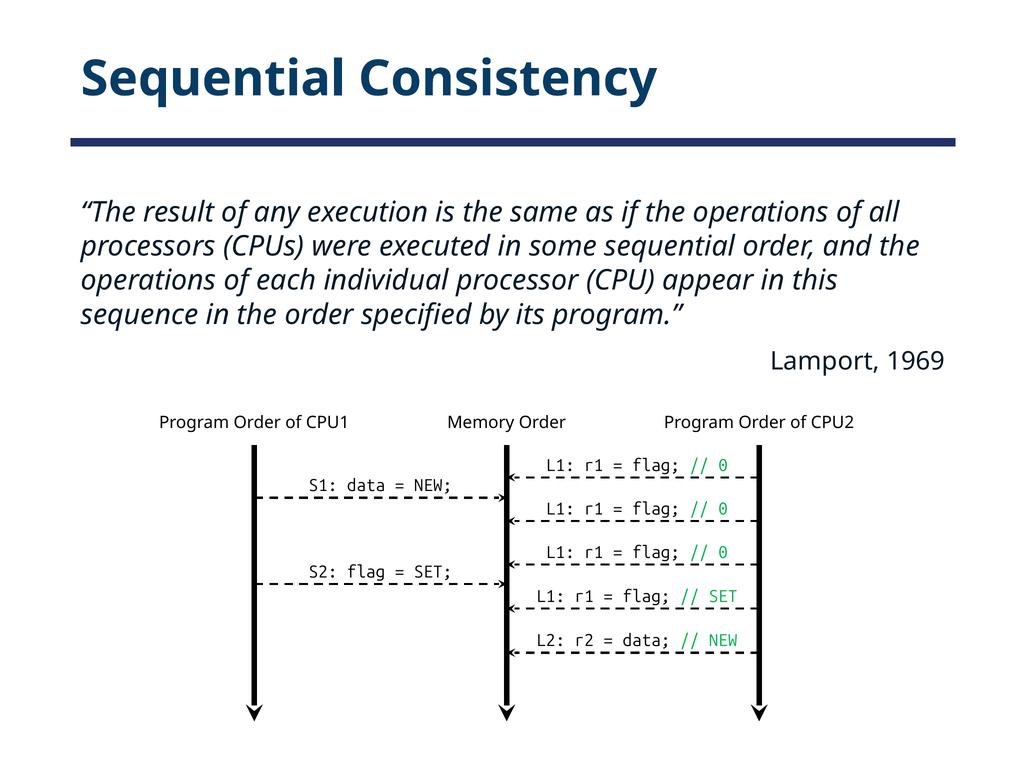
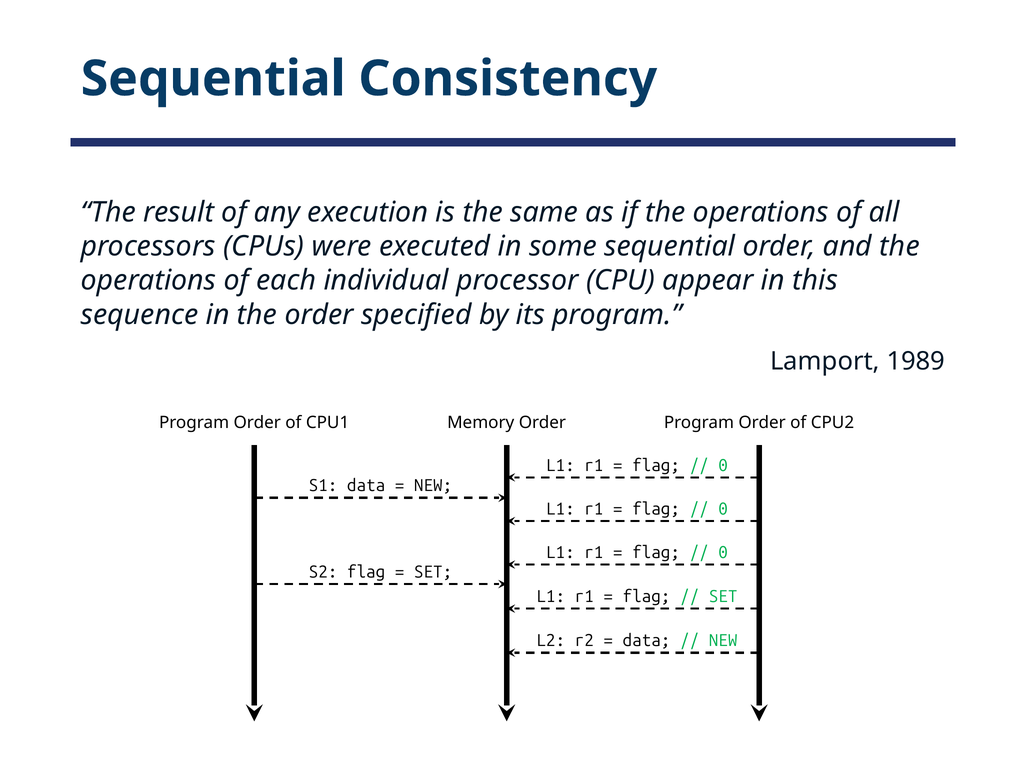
1969: 1969 -> 1989 (916, 362)
